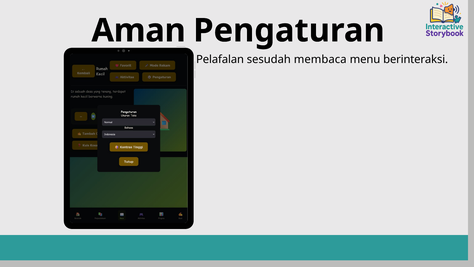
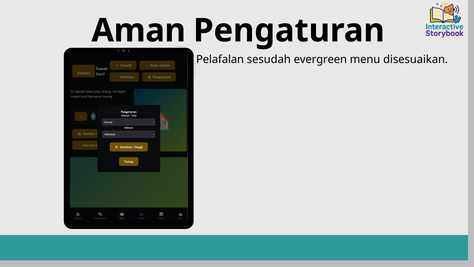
membaca: membaca -> evergreen (320, 59)
berinteraksi: berinteraksi -> disesuaikan (416, 59)
